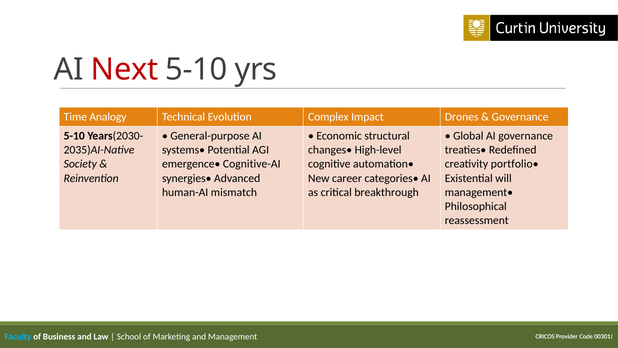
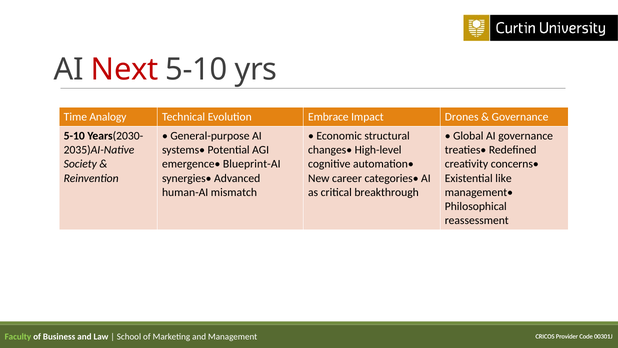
Complex: Complex -> Embrace (328, 117)
Cognitive-AI: Cognitive-AI -> Blueprint-AI (252, 164)
portfolio•: portfolio• -> concerns• (515, 164)
will: will -> like (504, 178)
Faculty colour: light blue -> light green (18, 337)
